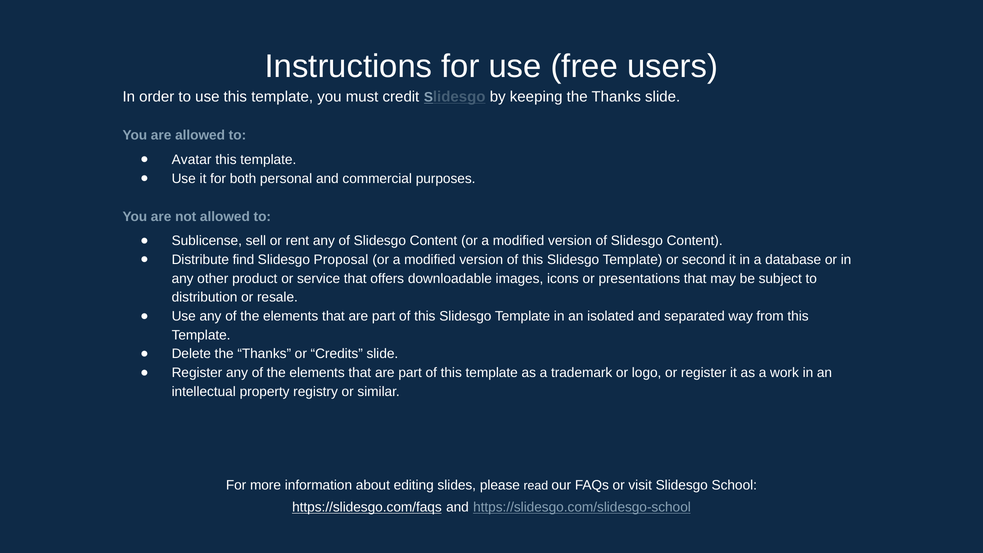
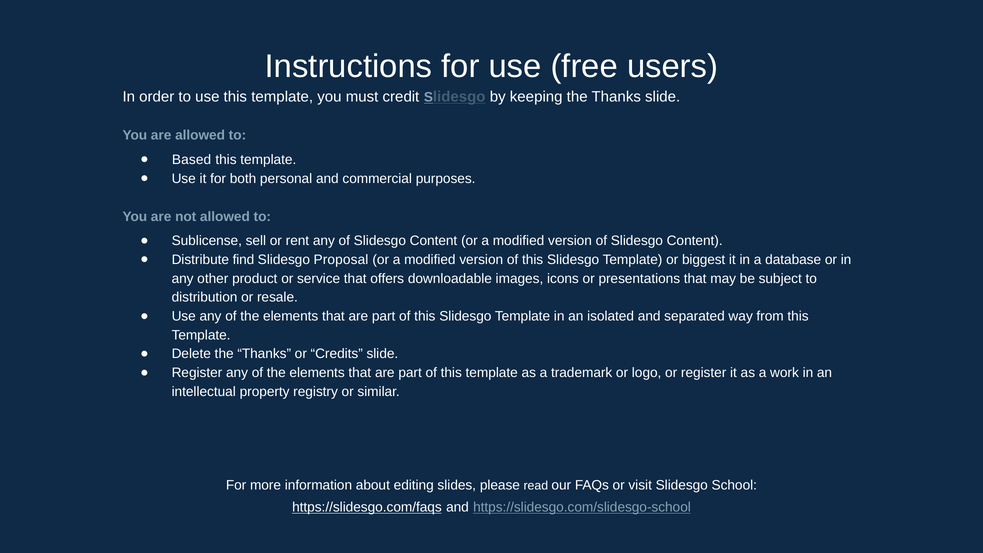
Avatar: Avatar -> Based (192, 160)
second: second -> biggest (704, 260)
